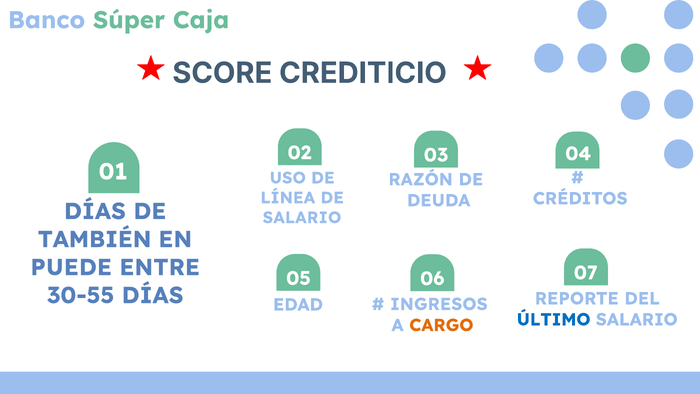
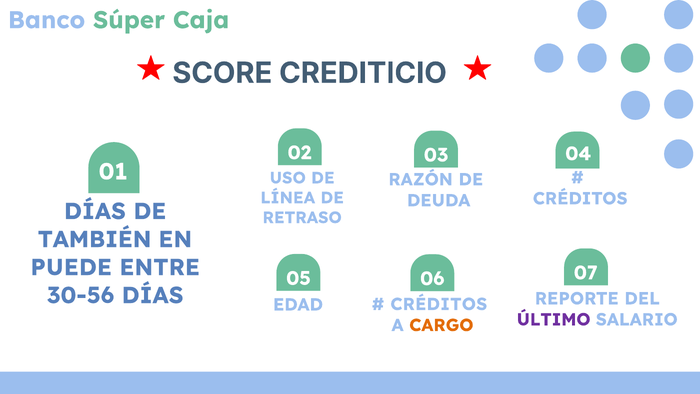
SALARIO: SALARIO -> RETRASO (302, 218)
30-55: 30-55 -> 30-56 (80, 295)
INGRESOS: INGRESOS -> CRÉDITOS (439, 304)
ÚLTIMO colour: blue -> purple (554, 319)
